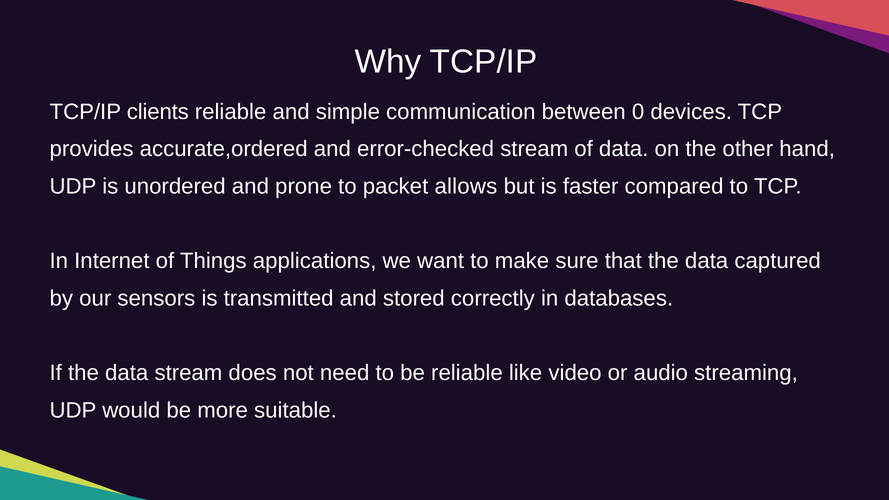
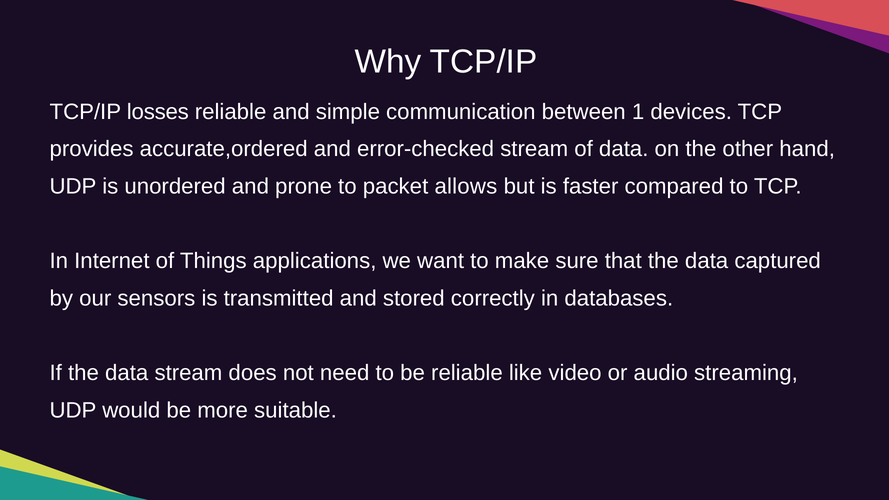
clients: clients -> losses (158, 112)
0: 0 -> 1 (638, 112)
